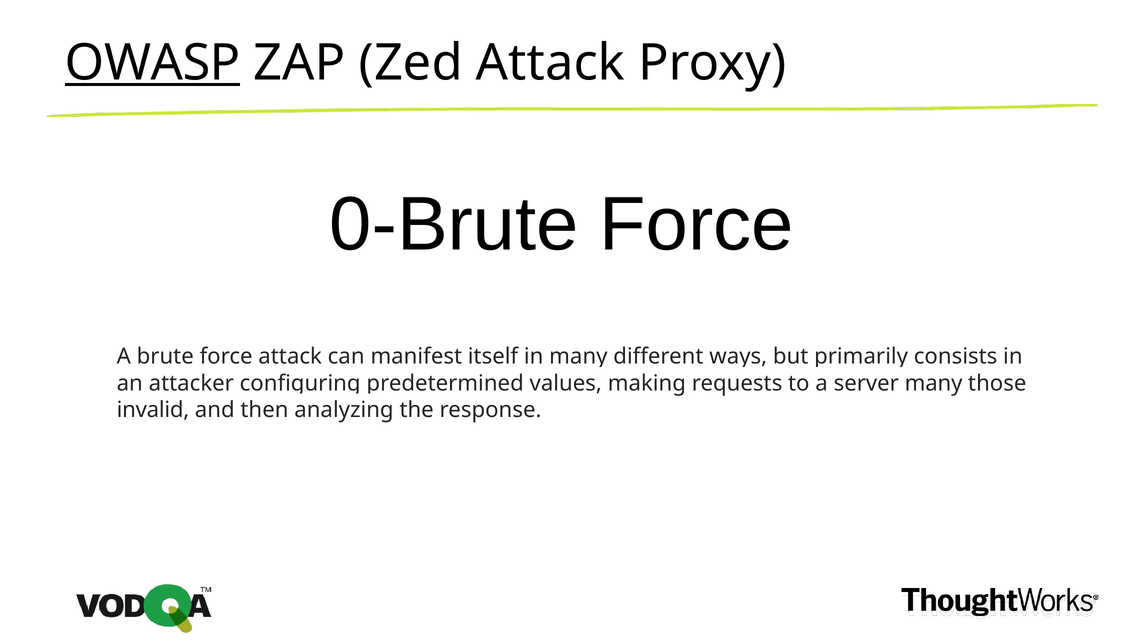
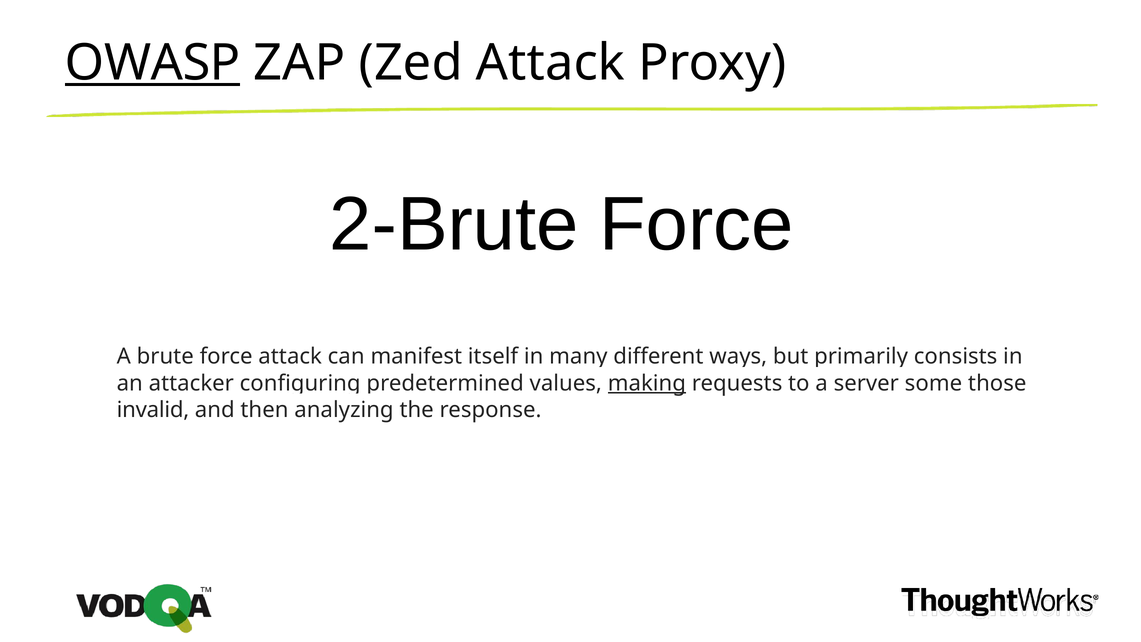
0-Brute: 0-Brute -> 2-Brute (454, 224)
making underline: none -> present (647, 383)
server many: many -> some (933, 383)
